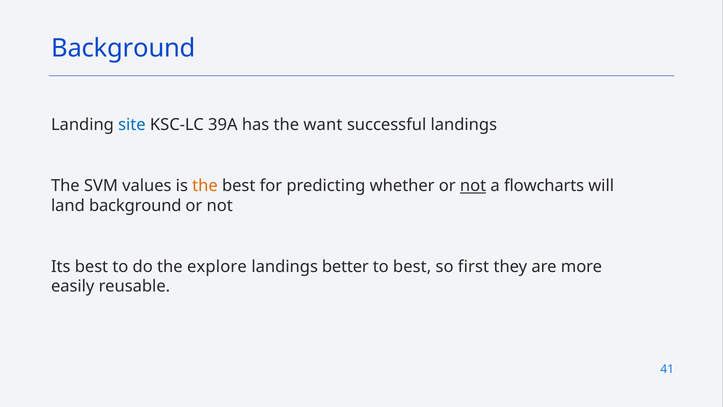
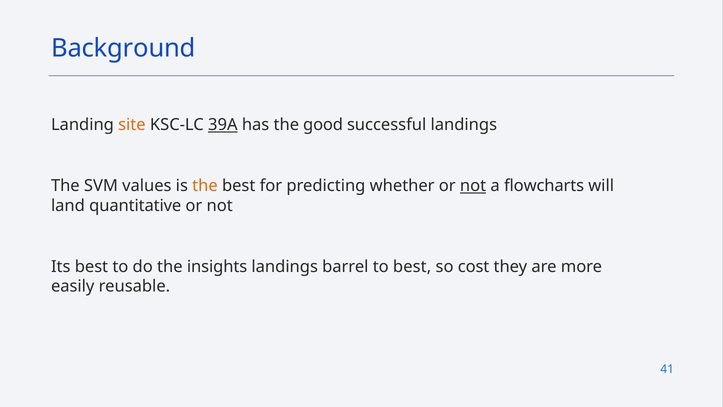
site colour: blue -> orange (132, 125)
39A underline: none -> present (223, 125)
want: want -> good (323, 125)
land background: background -> quantitative (135, 206)
explore: explore -> insights (217, 266)
better: better -> barrel (345, 266)
first: first -> cost (474, 266)
